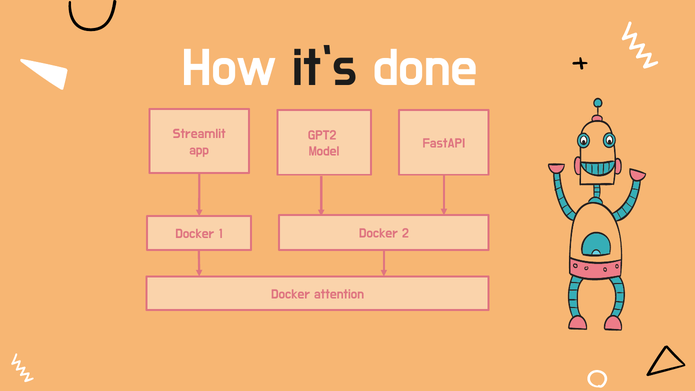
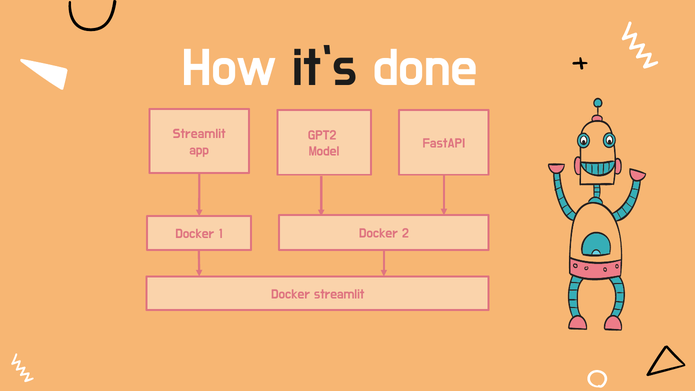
Docker attention: attention -> streamlit (339, 294)
